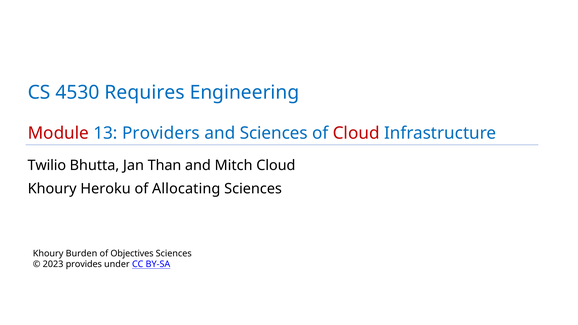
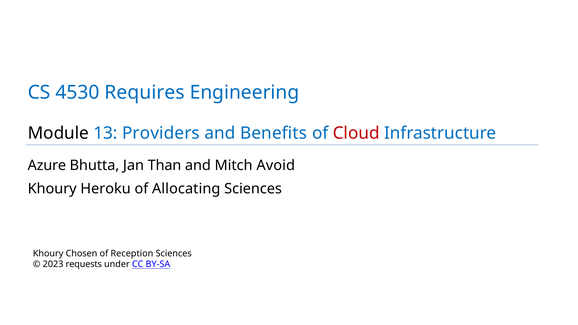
Module colour: red -> black (58, 133)
and Sciences: Sciences -> Benefits (274, 133)
Twilio: Twilio -> Azure (47, 165)
Mitch Cloud: Cloud -> Avoid (276, 165)
Burden: Burden -> Chosen (82, 254)
Objectives: Objectives -> Reception (132, 254)
provides: provides -> requests (84, 264)
